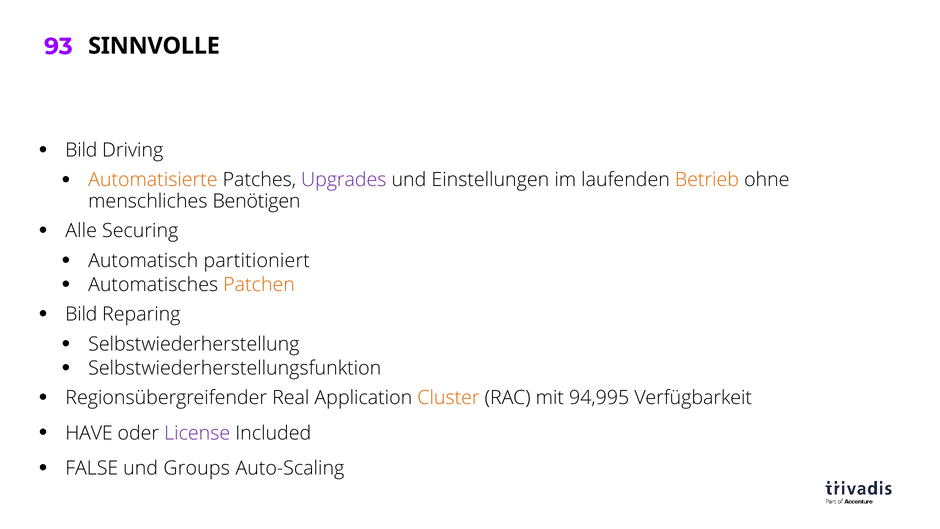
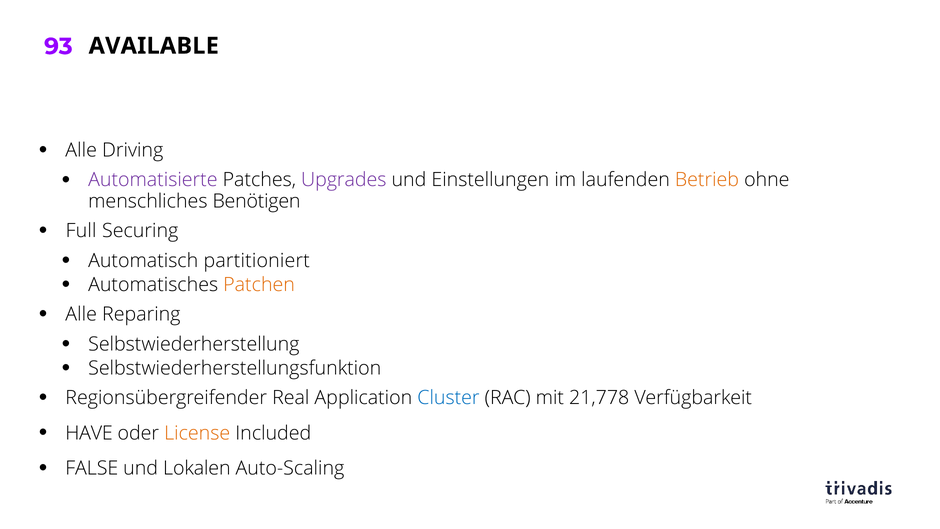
SINNVOLLE: SINNVOLLE -> AVAILABLE (154, 46)
Bild: Bild -> Alle (81, 150)
Automatisierte colour: orange -> purple (153, 180)
Alle: Alle -> Full (81, 231)
Bild: Bild -> Alle (81, 314)
Cluster colour: orange -> blue (448, 398)
94,995: 94,995 -> 21,778 (599, 398)
License colour: purple -> orange (197, 433)
Groups: Groups -> Lokalen (197, 468)
